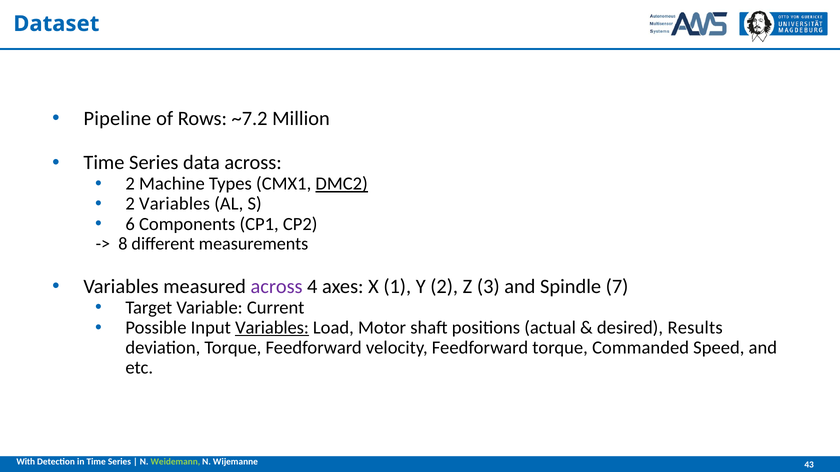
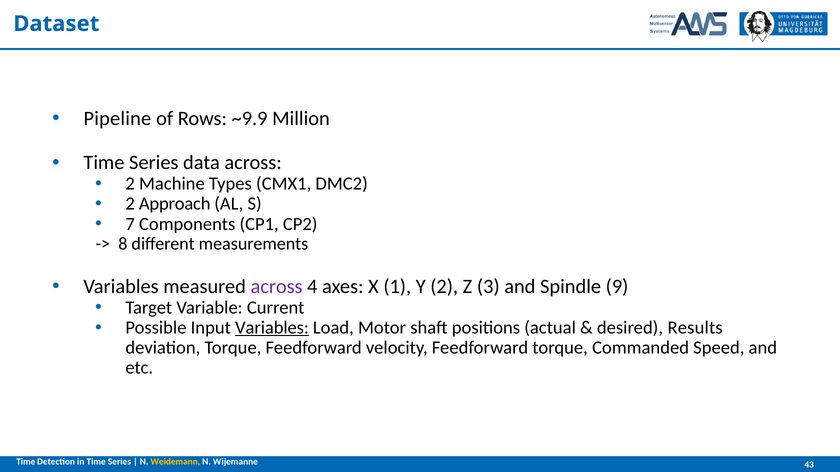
~7.2: ~7.2 -> ~9.9 (250, 119)
DMC2 underline: present -> none (342, 184)
2 Variables: Variables -> Approach (175, 204)
6: 6 -> 7 (130, 224)
7: 7 -> 9 (617, 287)
With: With -> Time (26, 462)
Weidemann colour: light green -> yellow (175, 462)
